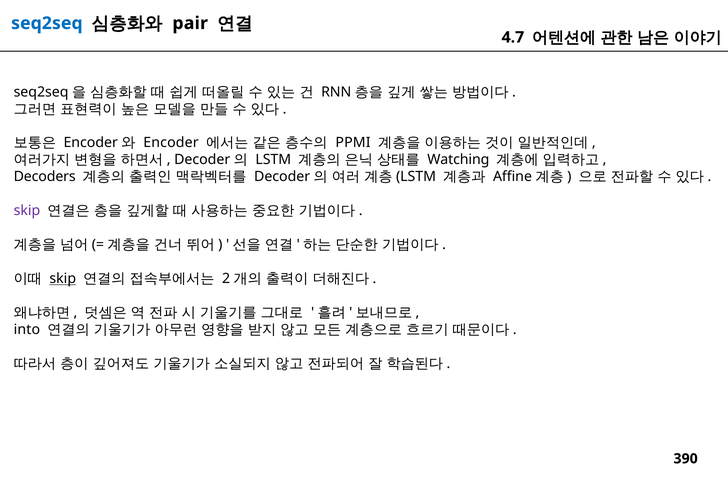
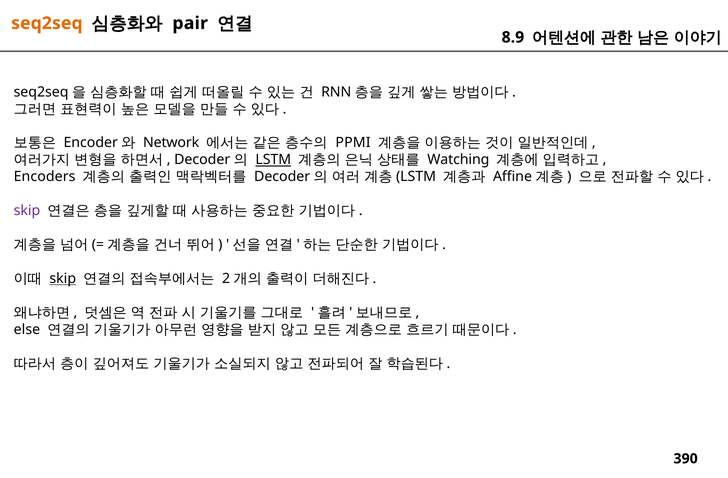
seq2seq colour: blue -> orange (47, 23)
4.7: 4.7 -> 8.9 (513, 37)
Encoder: Encoder -> Network (171, 143)
LSTM underline: none -> present (273, 160)
Decoders: Decoders -> Encoders (45, 177)
into: into -> else (27, 330)
